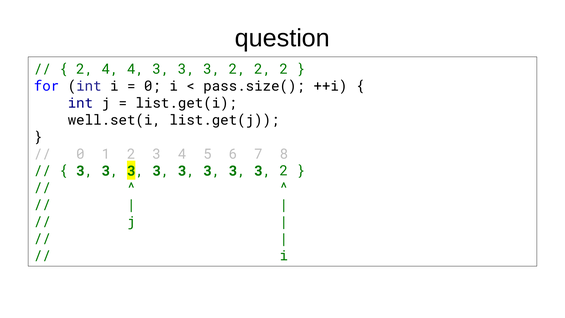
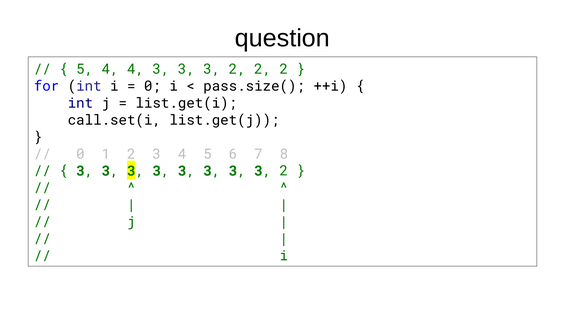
2: 2 -> 5 (85, 69)
well.set(i: well.set(i -> call.set(i (114, 120)
